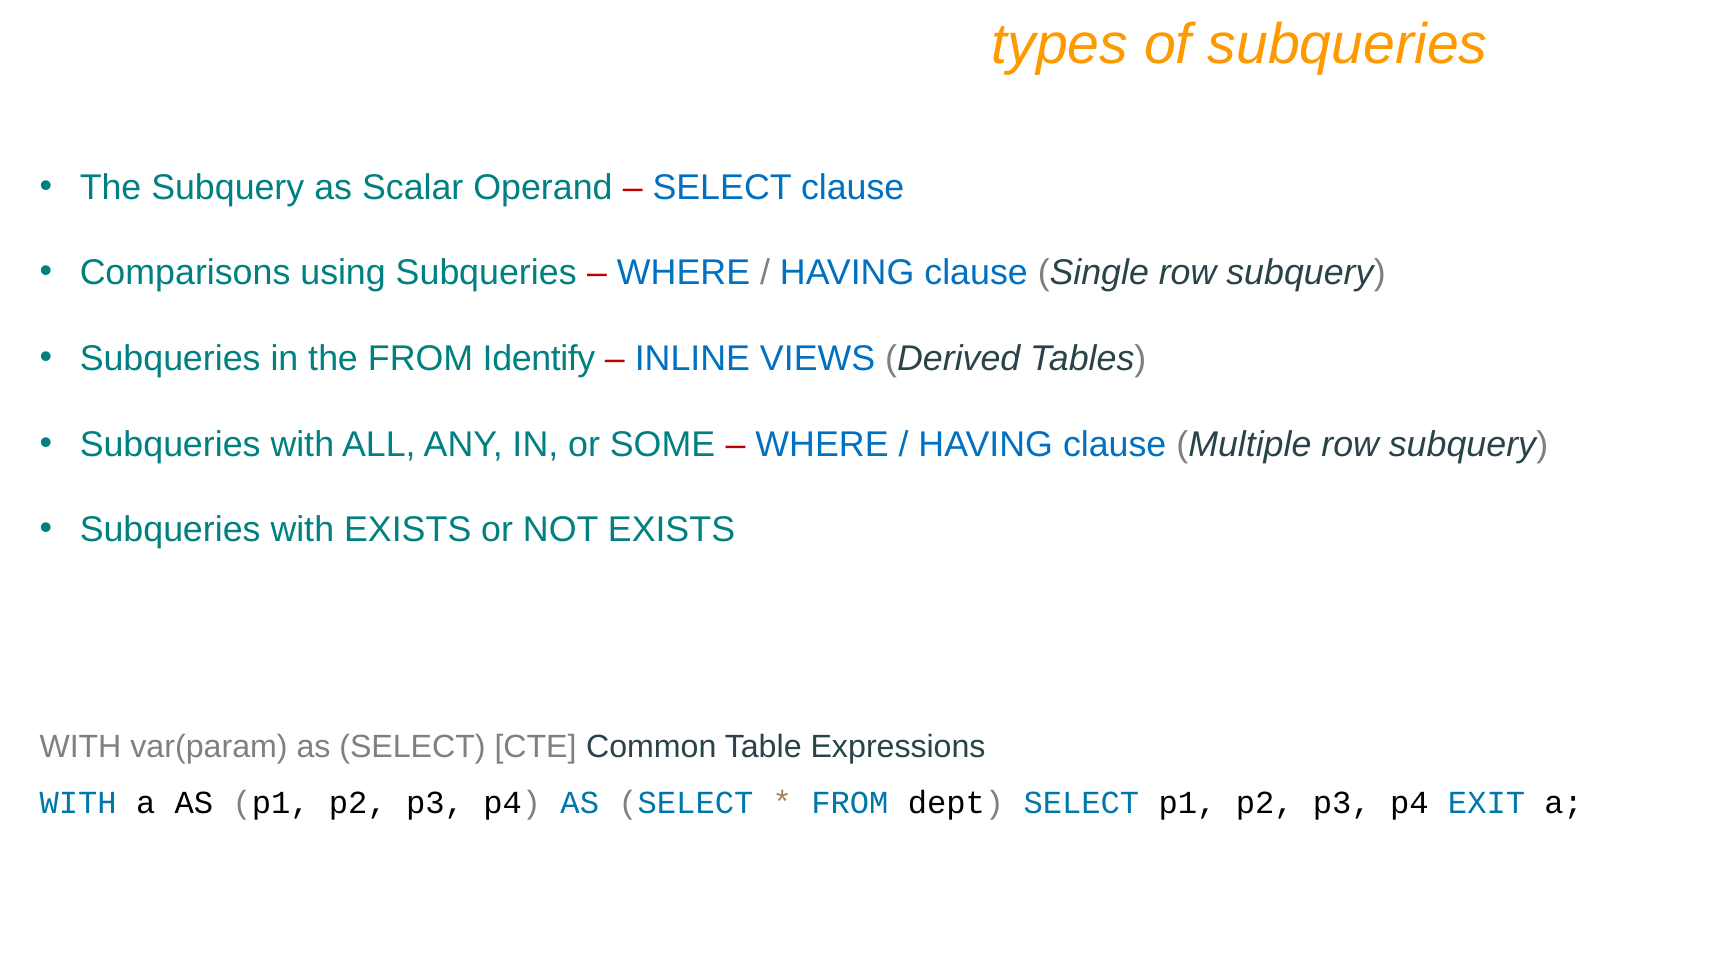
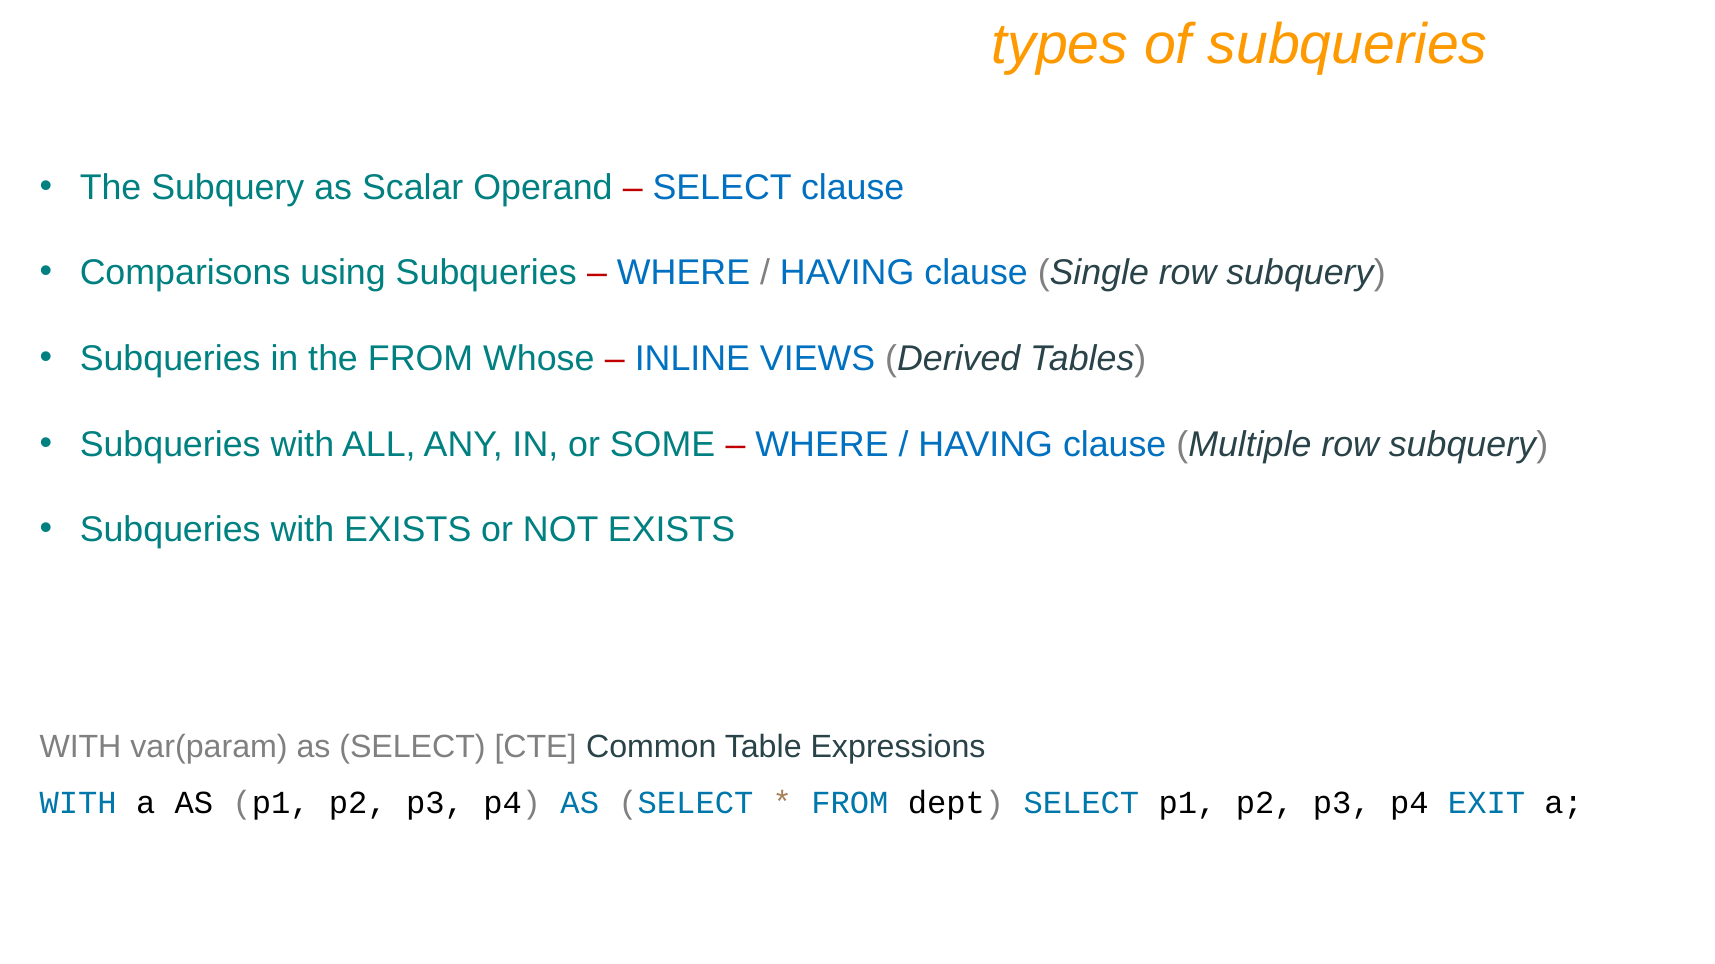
Identify: Identify -> Whose (539, 359)
